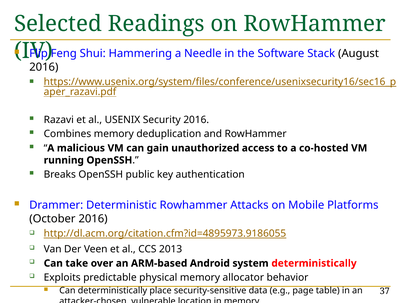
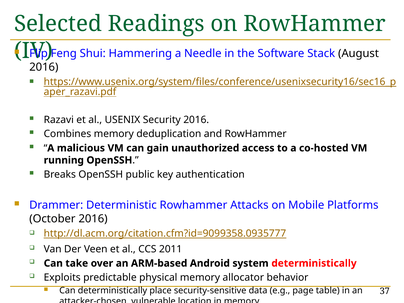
http://dl.acm.org/citation.cfm?id=4895973.9186055: http://dl.acm.org/citation.cfm?id=4895973.9186055 -> http://dl.acm.org/citation.cfm?id=9099358.0935777 (165, 233)
2013: 2013 -> 2011 (171, 249)
